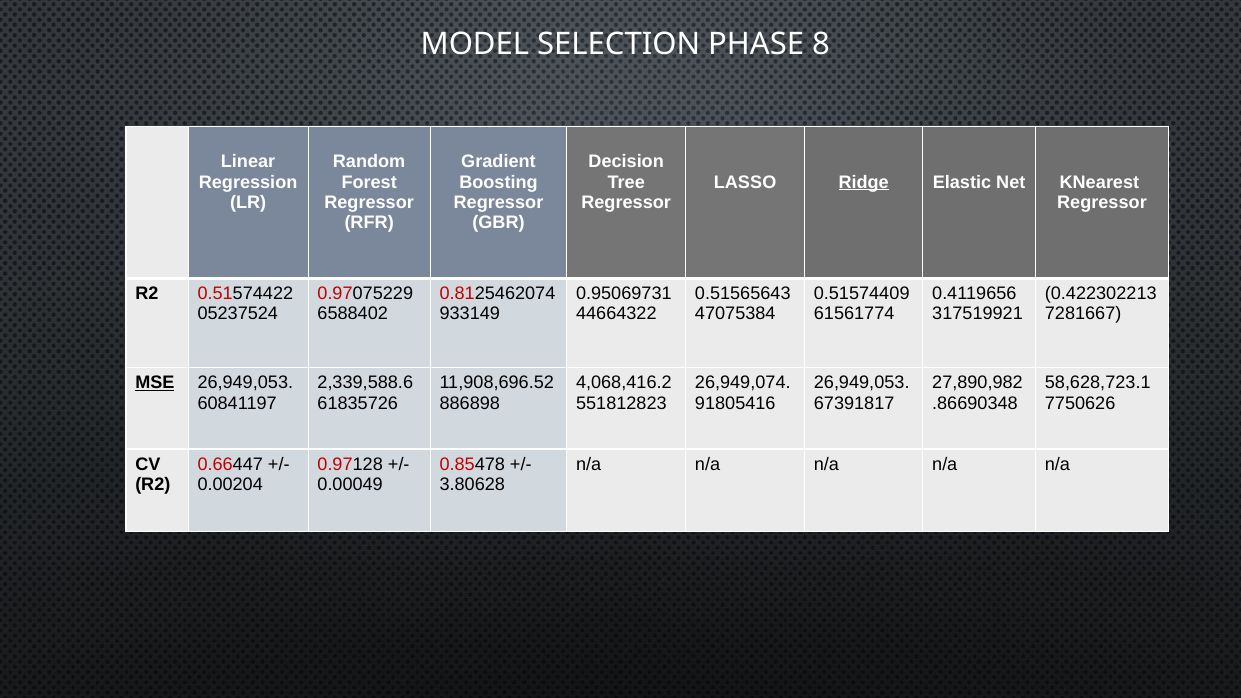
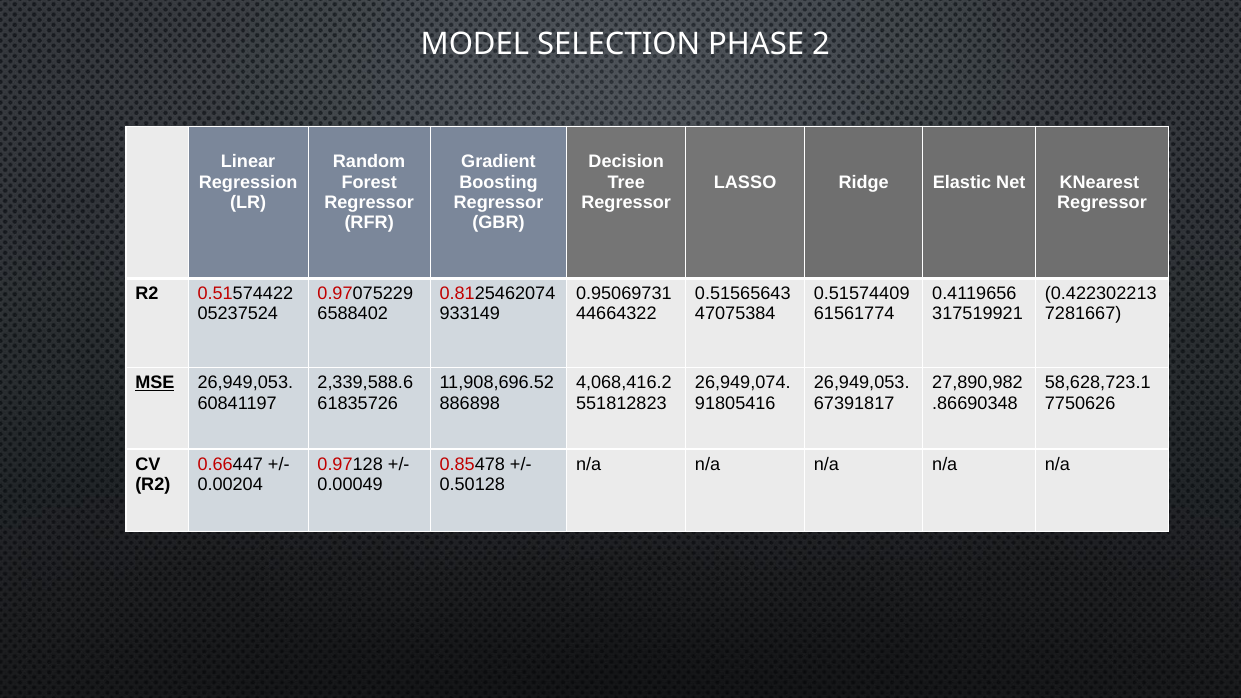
8: 8 -> 2 (821, 44)
Ridge underline: present -> none (864, 182)
3.80628: 3.80628 -> 0.50128 (472, 484)
